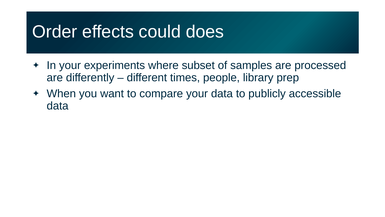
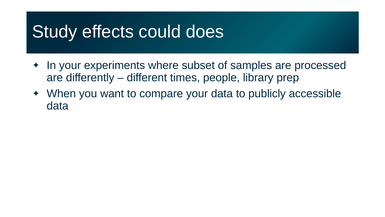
Order: Order -> Study (55, 32)
